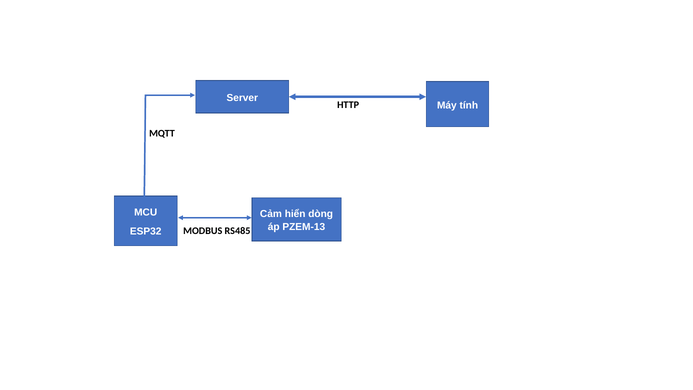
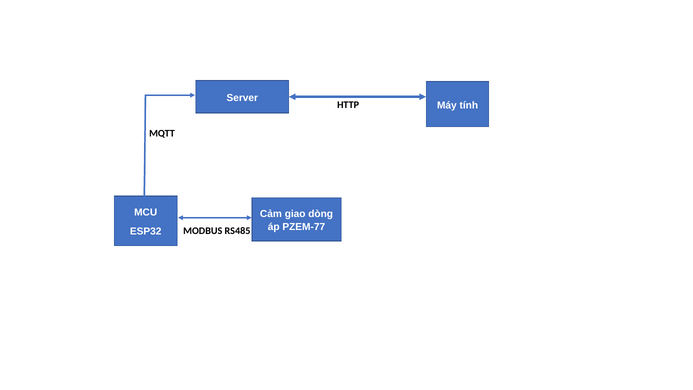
hiển: hiển -> giao (295, 214)
PZEM-13: PZEM-13 -> PZEM-77 (304, 227)
